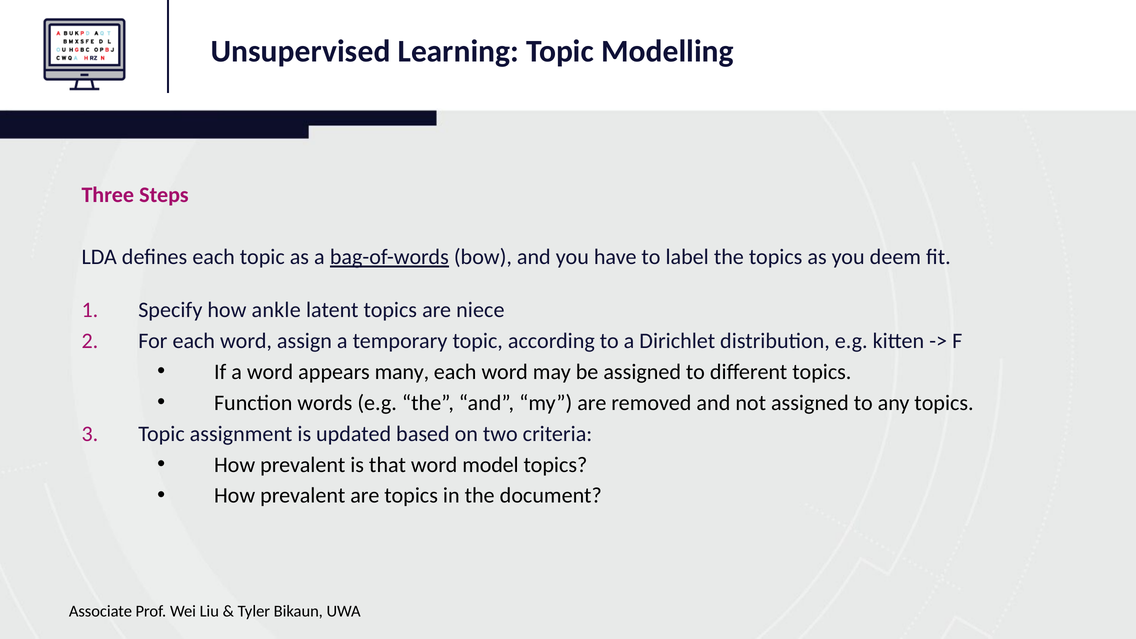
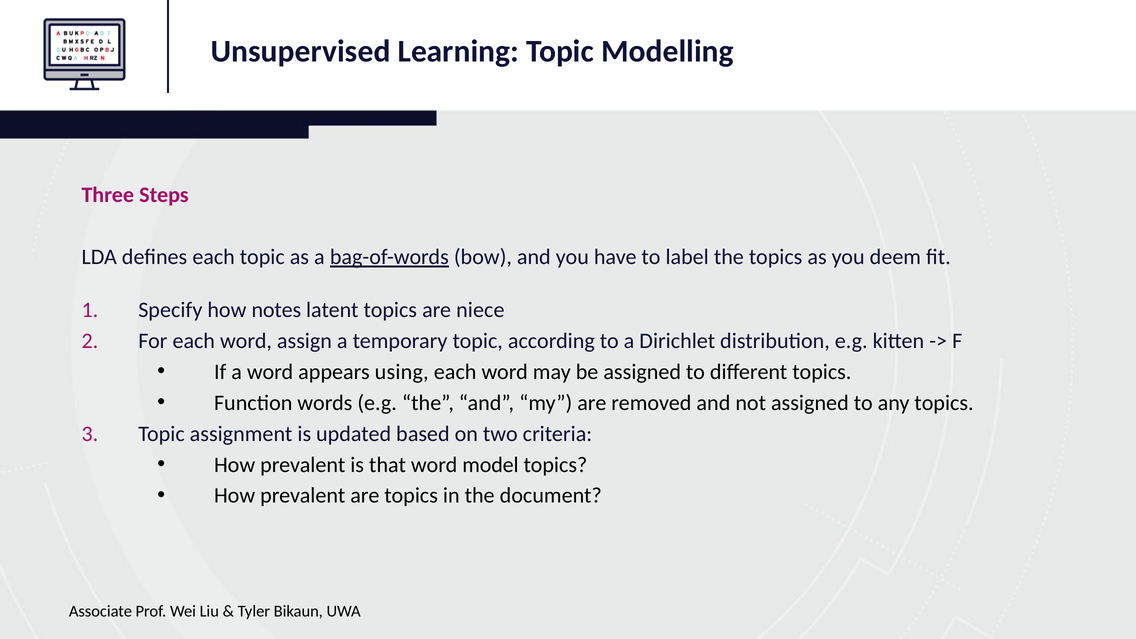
ankle: ankle -> notes (276, 310)
many: many -> using (402, 372)
